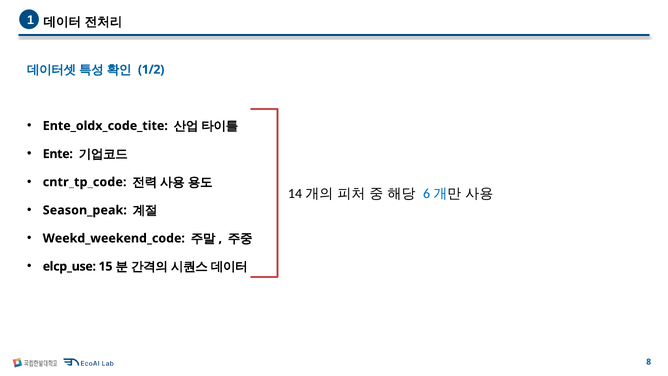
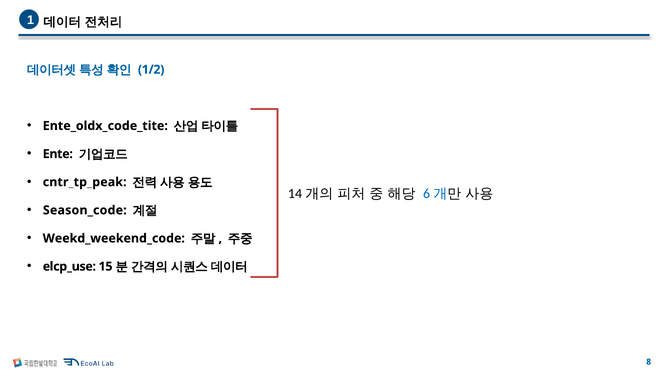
cntr_tp_code: cntr_tp_code -> cntr_tp_peak (85, 182)
Season_peak: Season_peak -> Season_code (85, 210)
